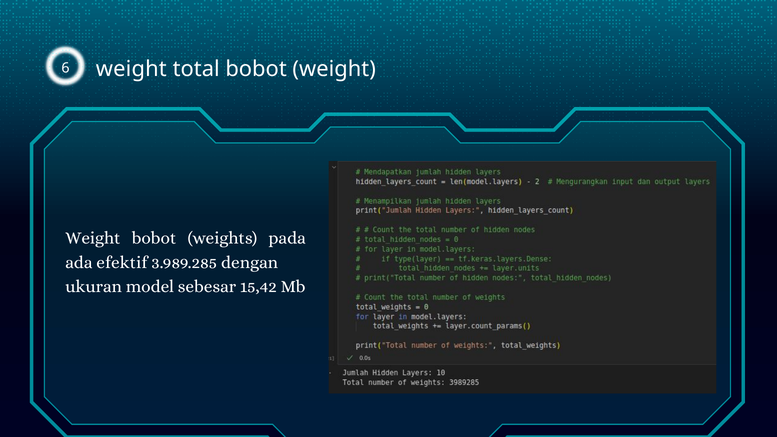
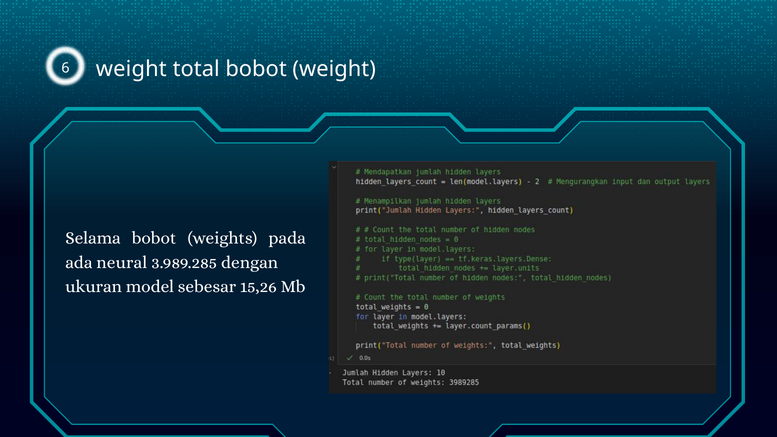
Weight: Weight -> Selama (93, 238)
efektif: efektif -> neural (122, 262)
15,42: 15,42 -> 15,26 (258, 287)
